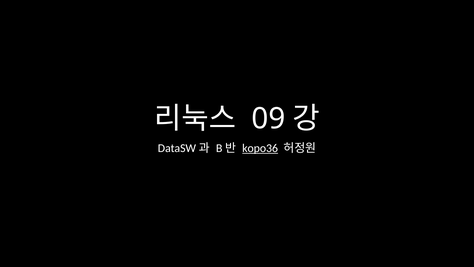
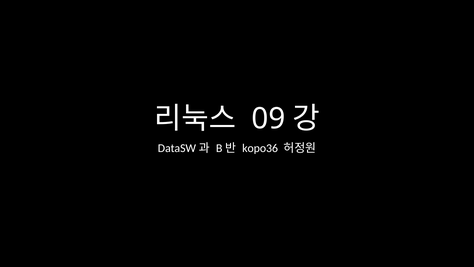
kopo36 underline: present -> none (260, 148)
